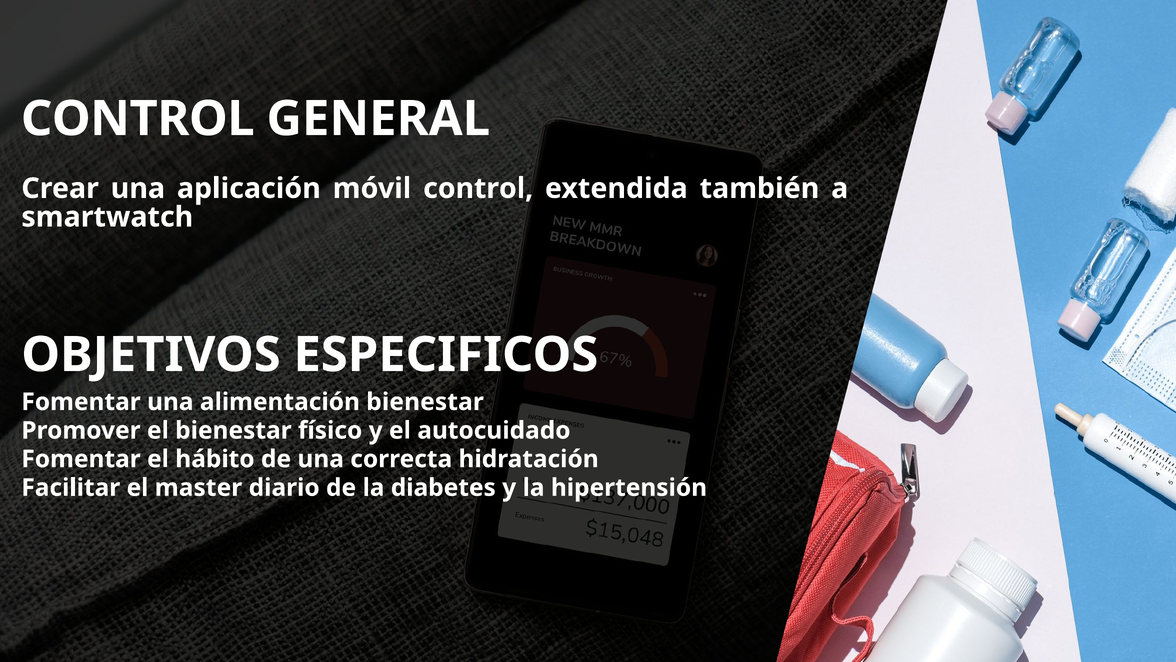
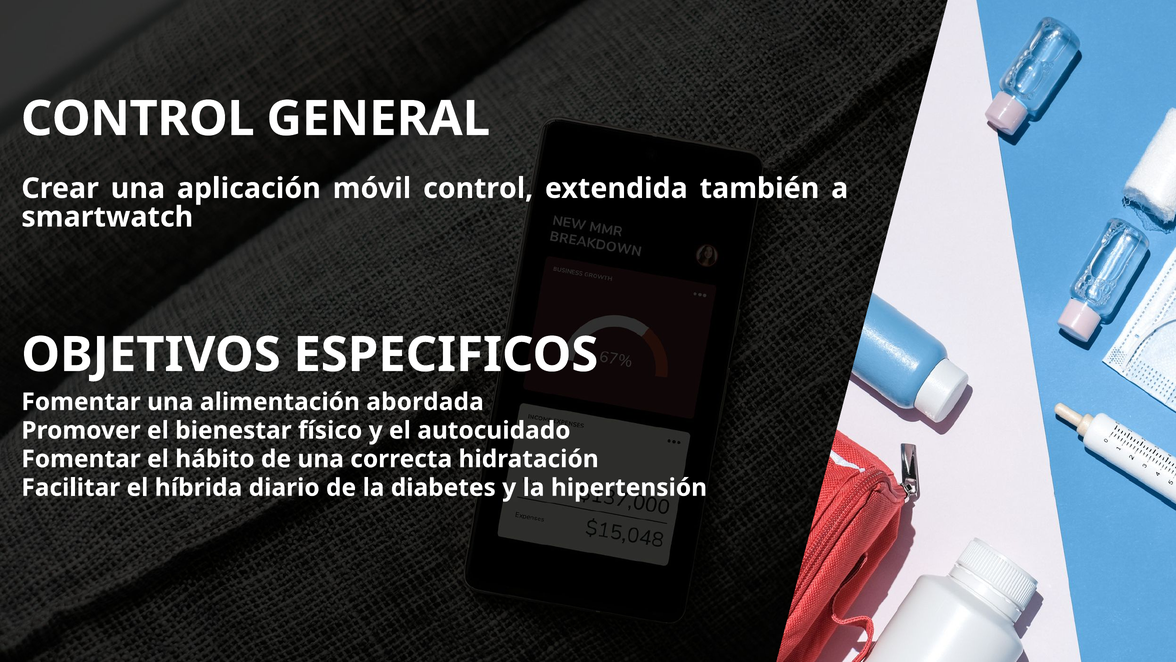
alimentación bienestar: bienestar -> abordada (425, 402)
master: master -> híbrida (199, 487)
